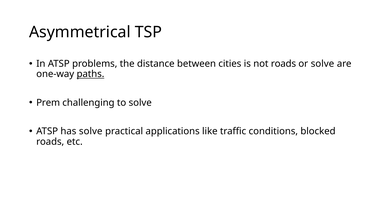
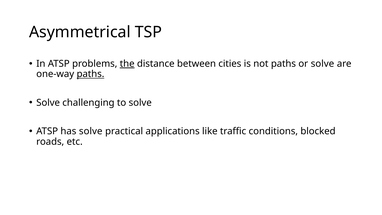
the underline: none -> present (127, 64)
not roads: roads -> paths (283, 64)
Prem: Prem -> Solve (48, 103)
